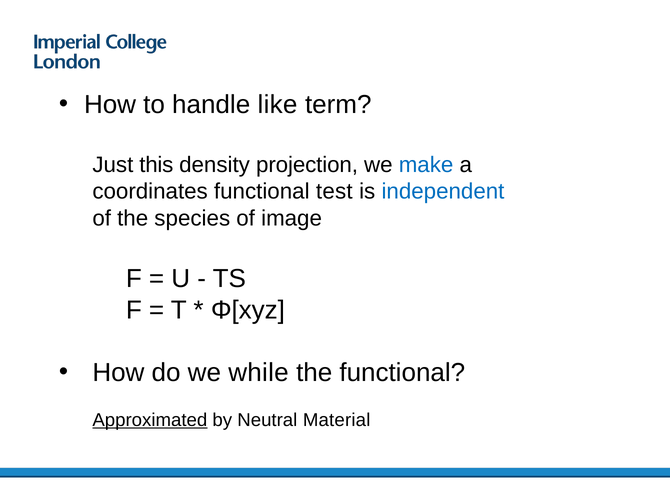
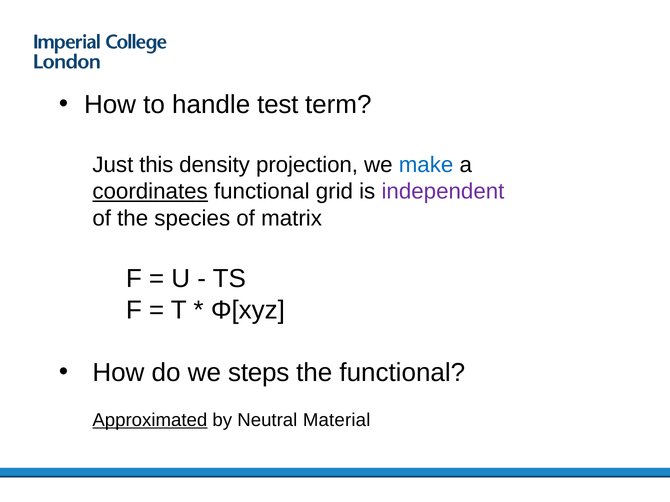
like: like -> test (278, 105)
coordinates underline: none -> present (150, 192)
test: test -> grid (334, 192)
independent colour: blue -> purple (443, 192)
image: image -> matrix (292, 219)
while: while -> steps (259, 373)
